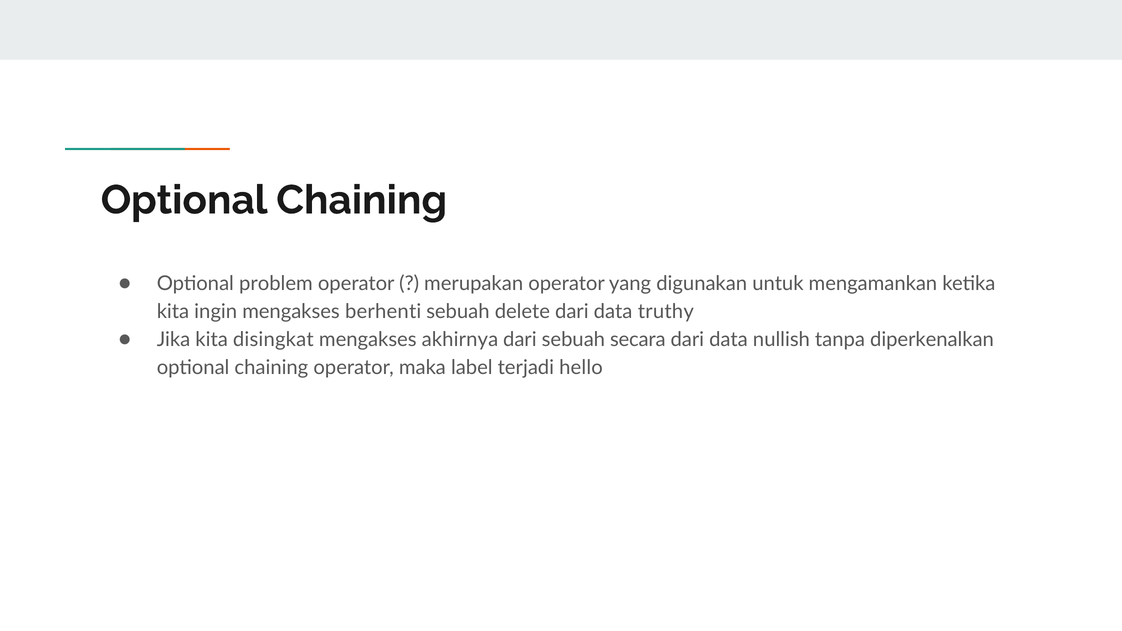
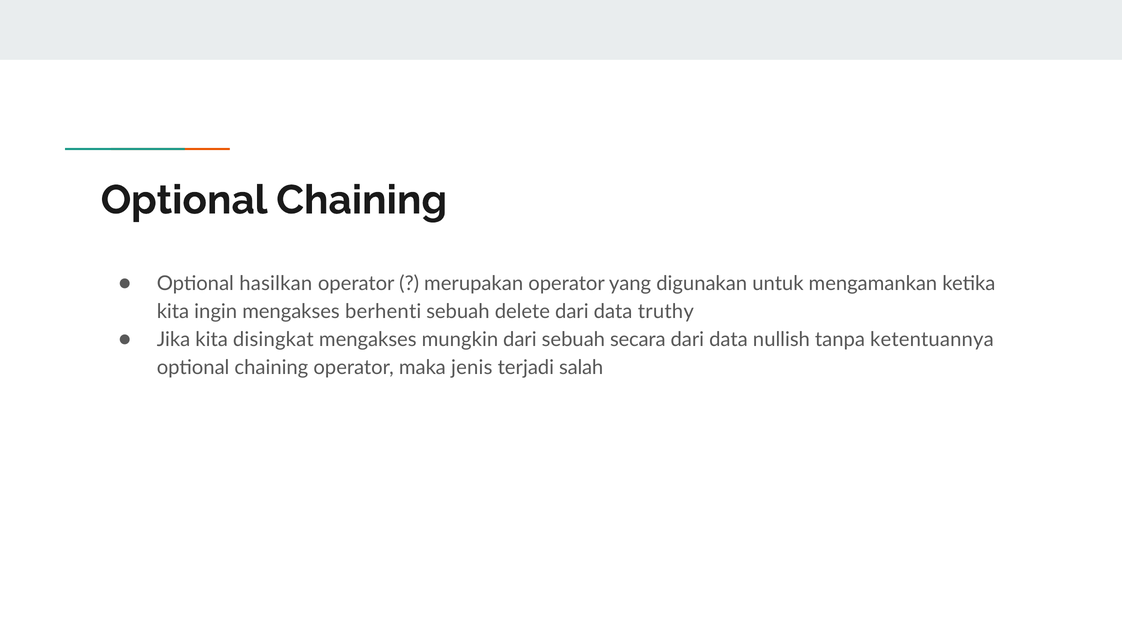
problem: problem -> hasilkan (276, 284)
akhirnya: akhirnya -> mungkin (460, 339)
diperkenalkan: diperkenalkan -> ketentuannya (932, 339)
label: label -> jenis (472, 367)
hello: hello -> salah (581, 367)
